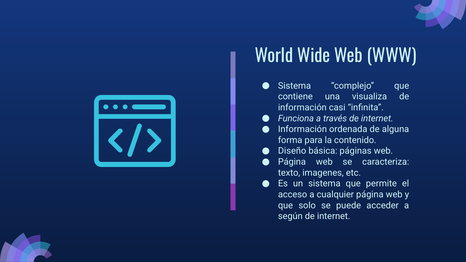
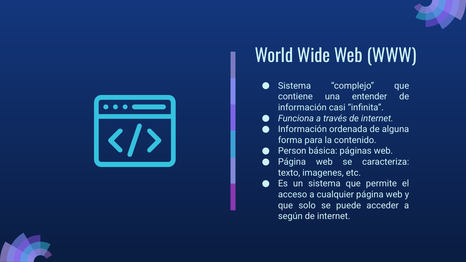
visualiza: visualiza -> entender (370, 97)
Diseño: Diseño -> Person (292, 151)
